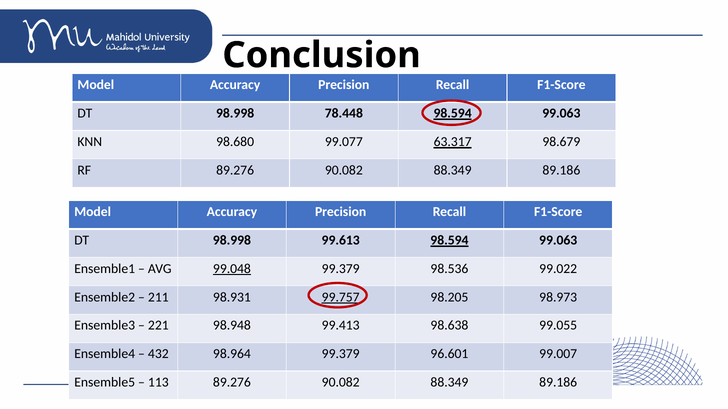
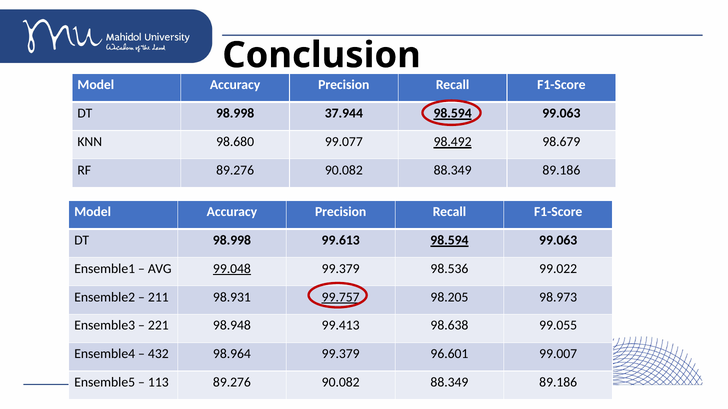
78.448: 78.448 -> 37.944 (344, 113)
63.317: 63.317 -> 98.492 (453, 142)
